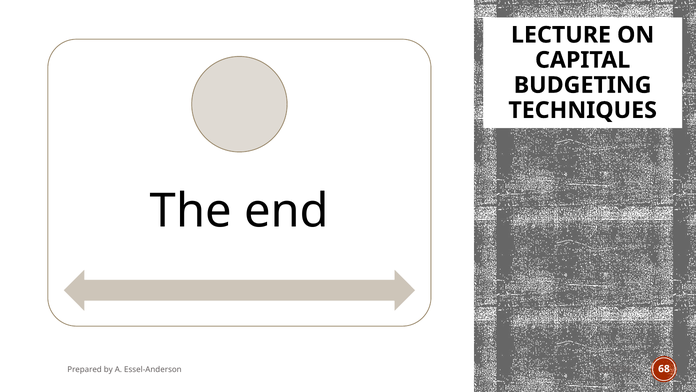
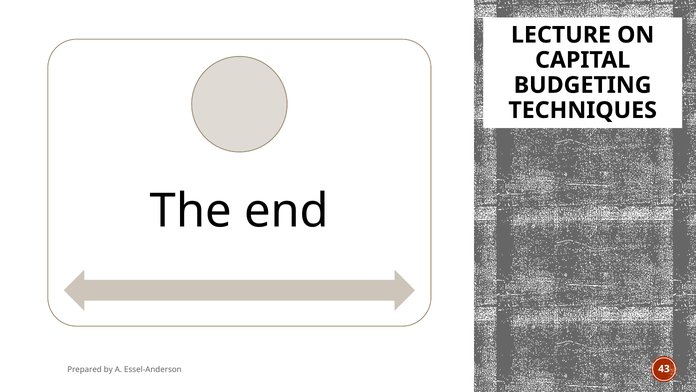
68: 68 -> 43 (664, 368)
